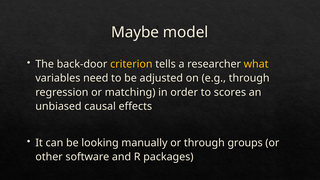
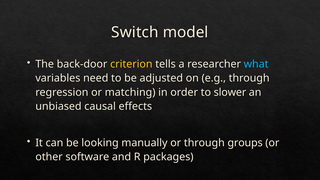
Maybe: Maybe -> Switch (135, 32)
what colour: yellow -> light blue (256, 64)
scores: scores -> slower (230, 92)
